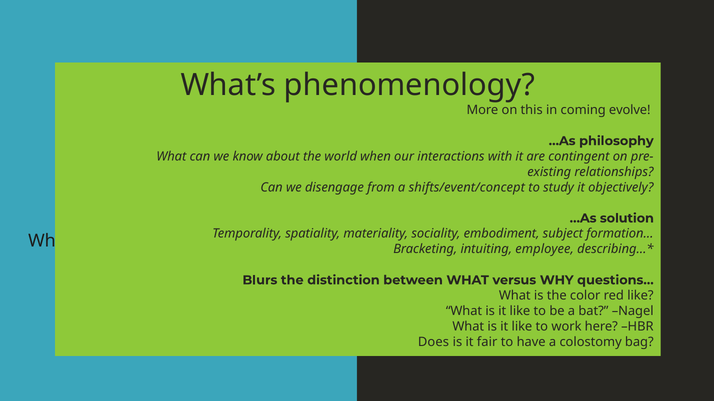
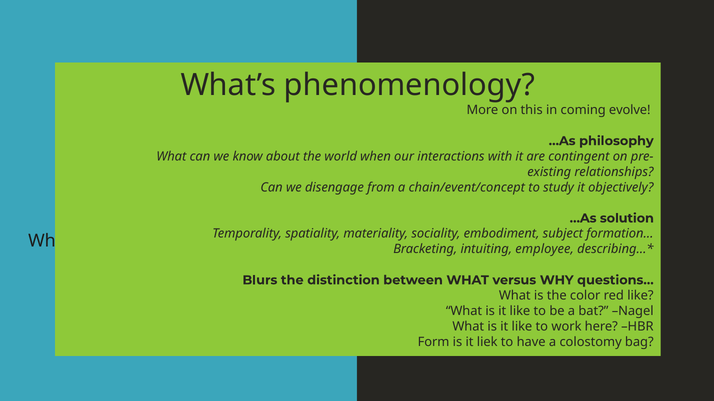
shifts/event/concept: shifts/event/concept -> chain/event/concept (467, 188)
Does: Does -> Form (434, 342)
fair: fair -> liek (487, 342)
